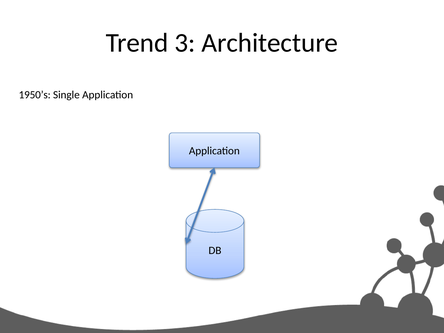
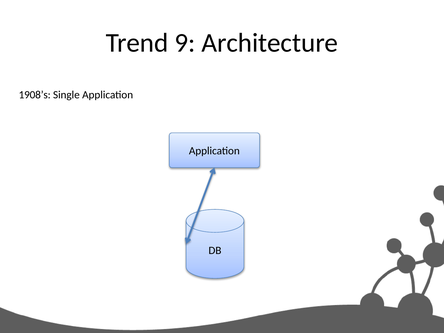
3: 3 -> 9 (185, 43)
1950’s: 1950’s -> 1908’s (35, 95)
